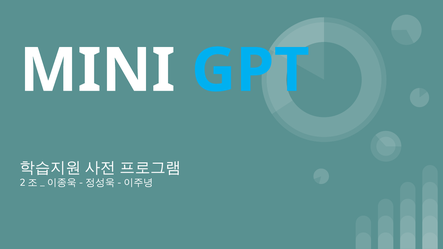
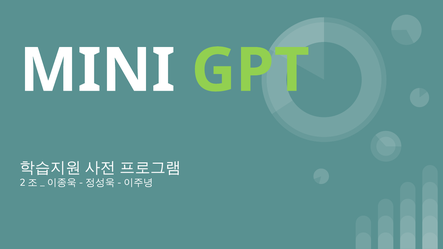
GPT colour: light blue -> light green (250, 71)
